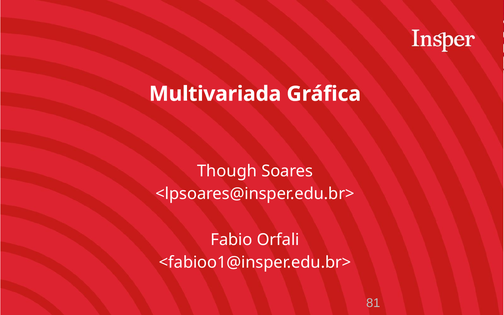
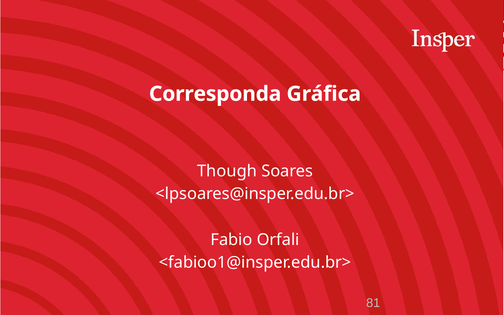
Multivariada: Multivariada -> Corresponda (215, 94)
